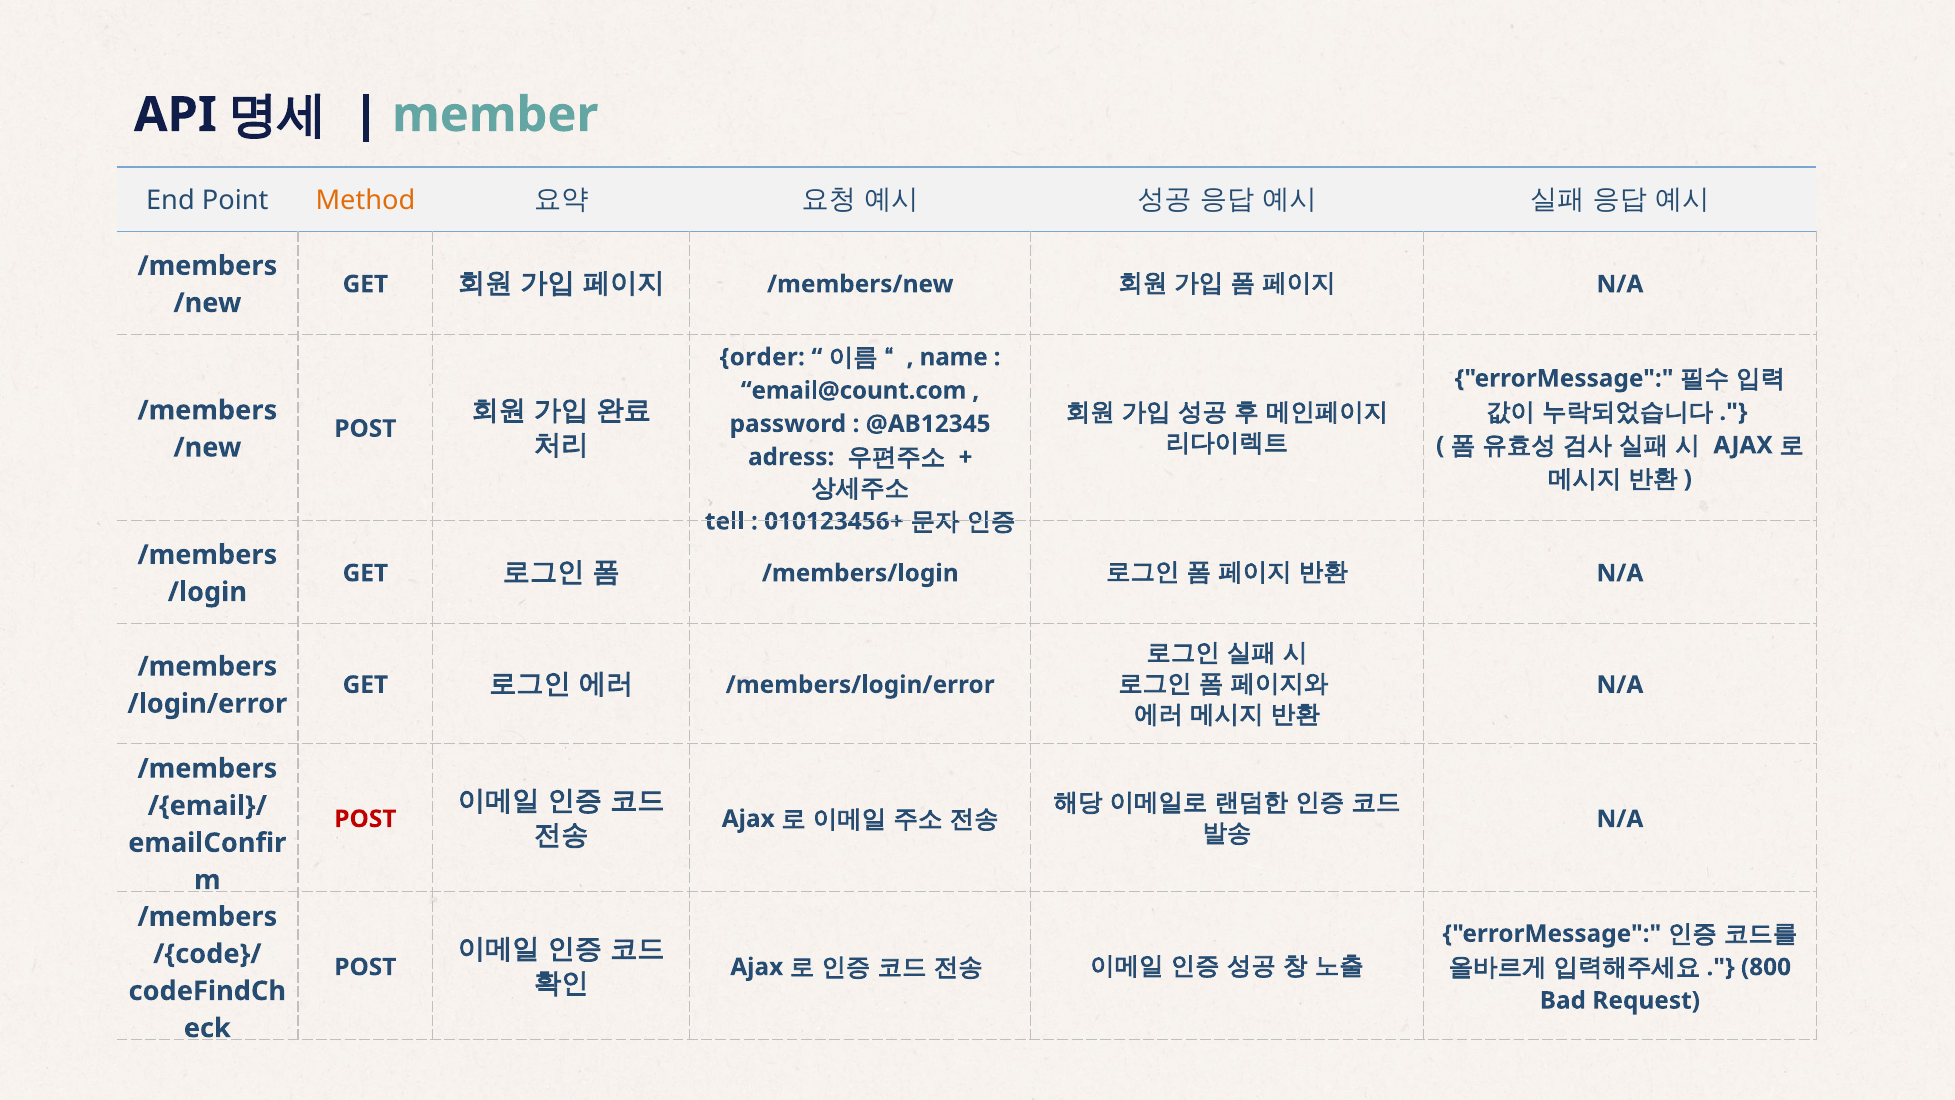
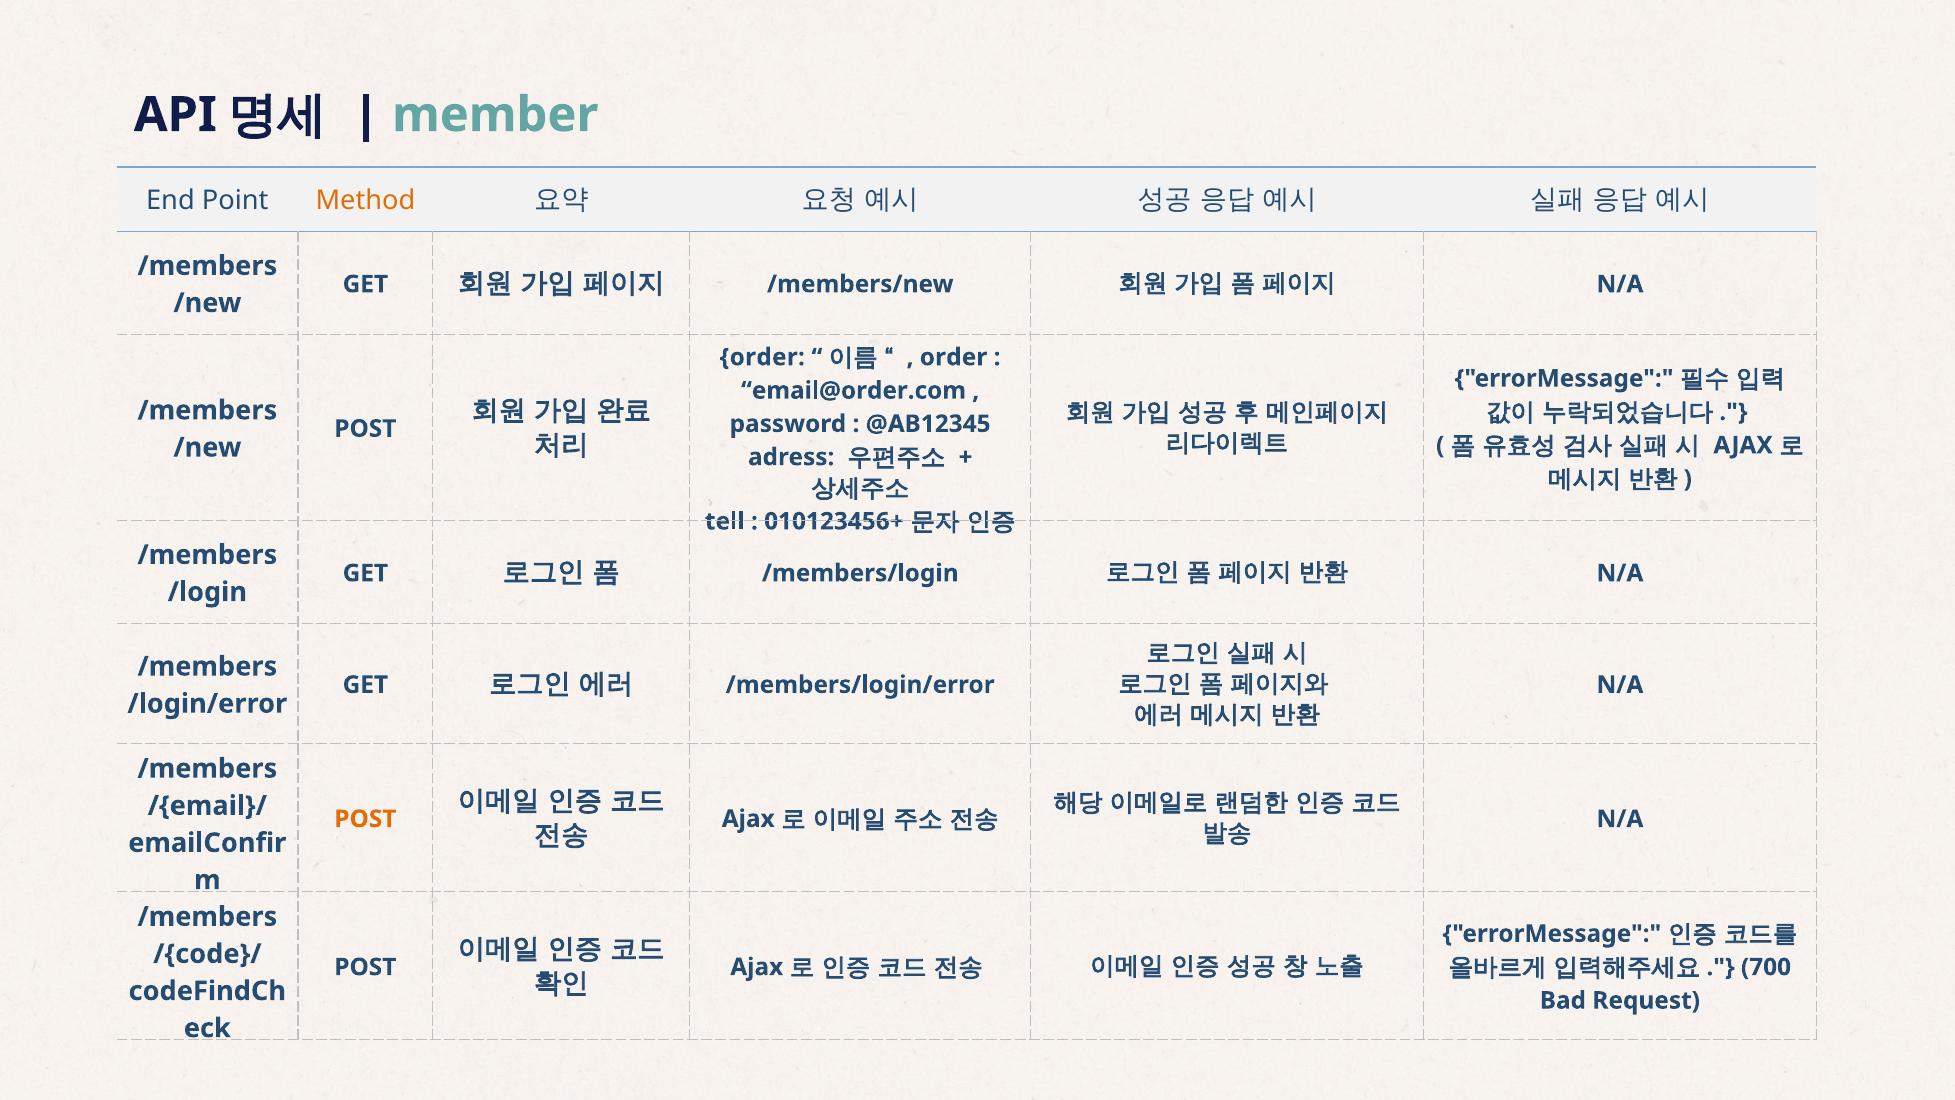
name: name -> order (954, 357)
email@count.com: email@count.com -> email@order.com (854, 391)
POST colour: red -> orange (365, 819)
800: 800 -> 700 (1766, 967)
